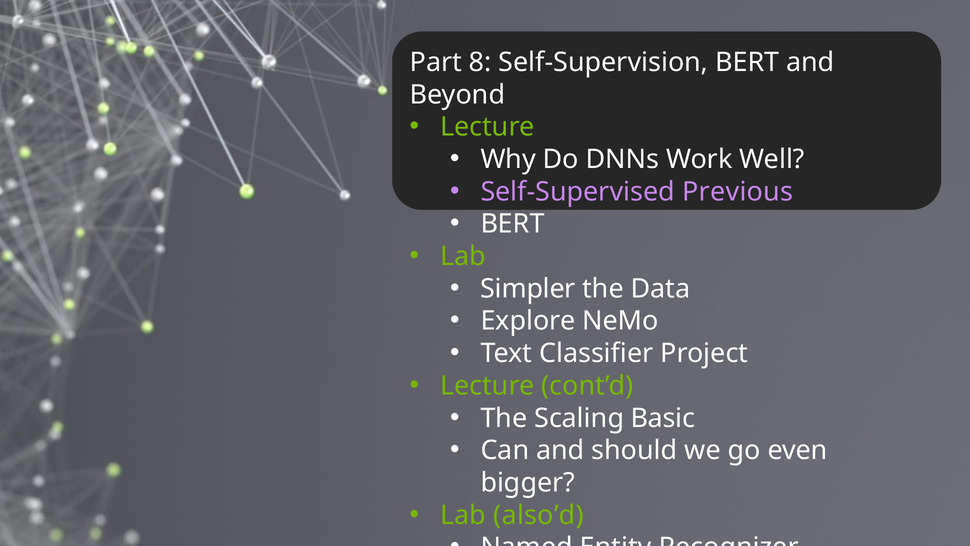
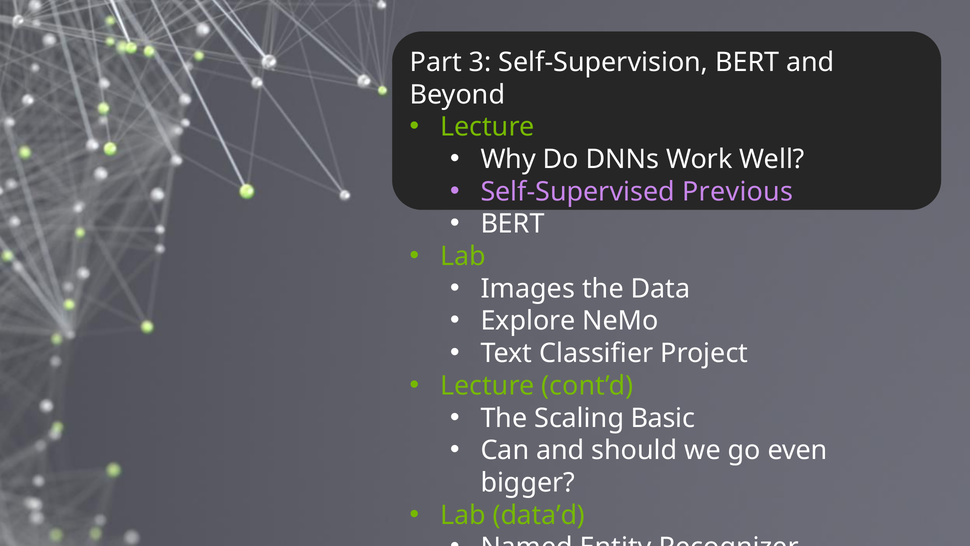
8: 8 -> 3 (480, 62)
Simpler: Simpler -> Images (528, 289)
also’d: also’d -> data’d (539, 515)
